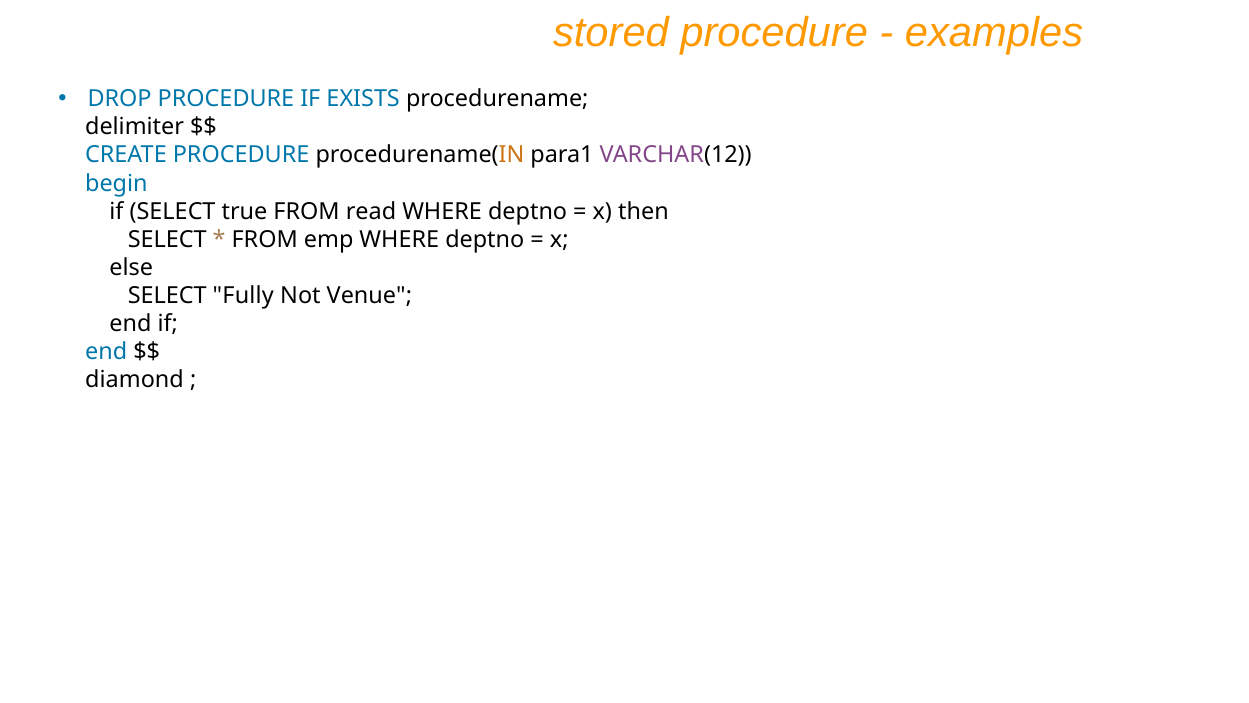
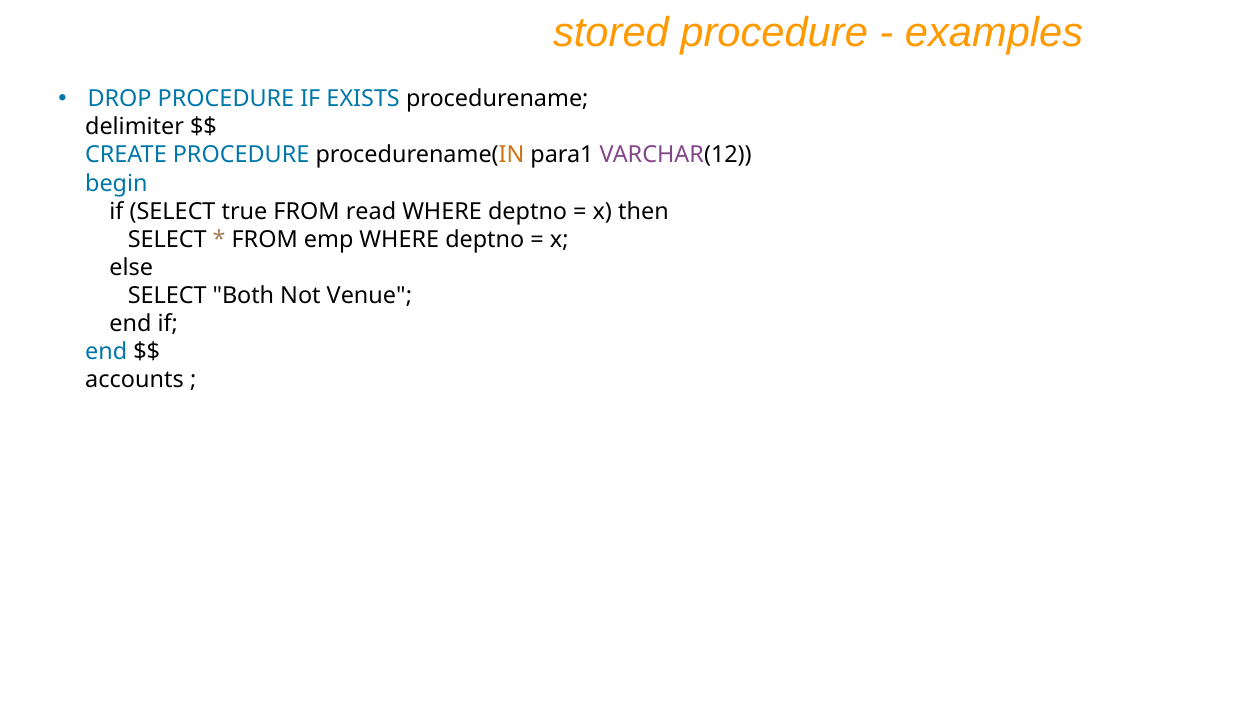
Fully: Fully -> Both (243, 296)
diamond: diamond -> accounts (135, 380)
